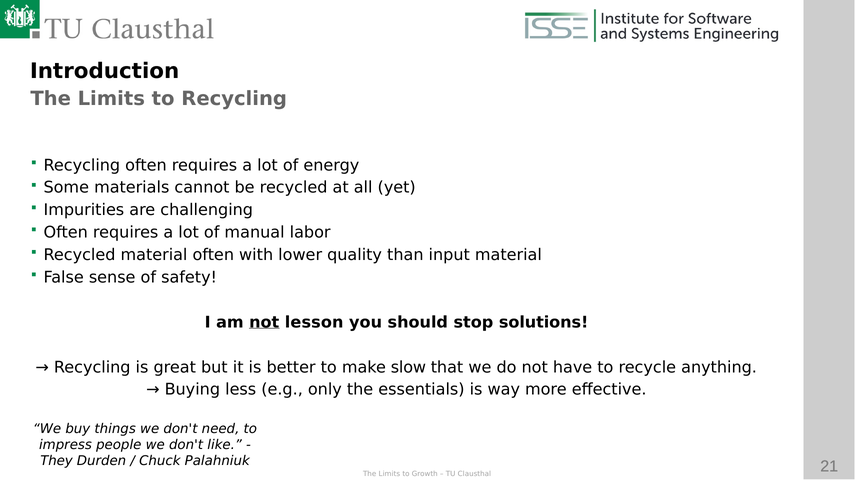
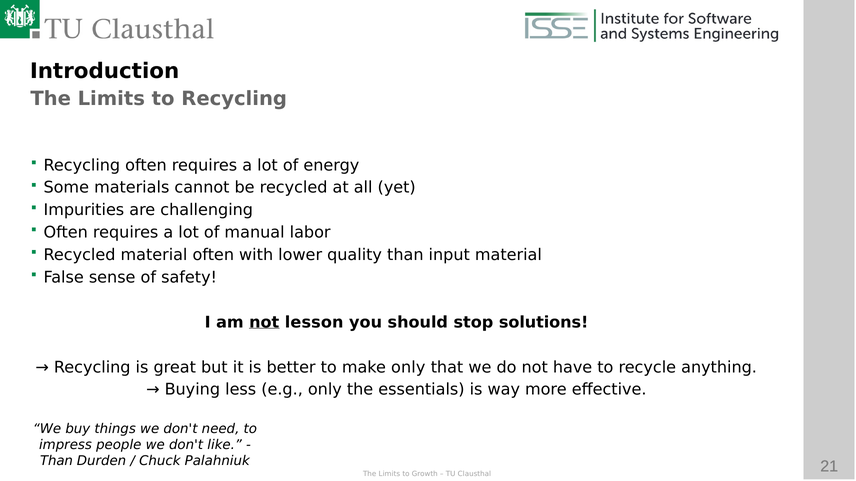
make slow: slow -> only (408, 368)
They: They -> Than (56, 462)
